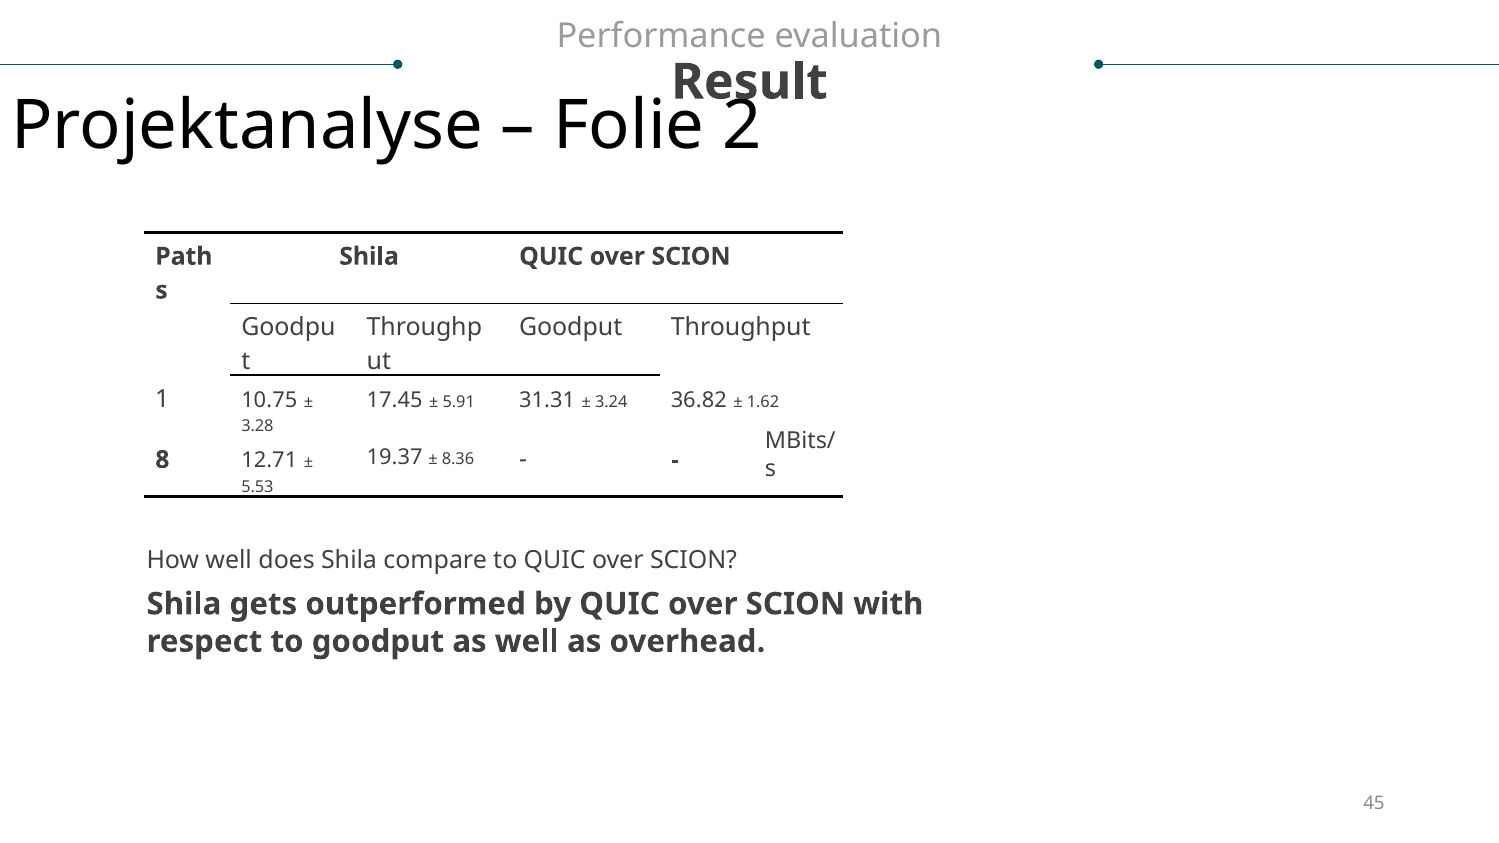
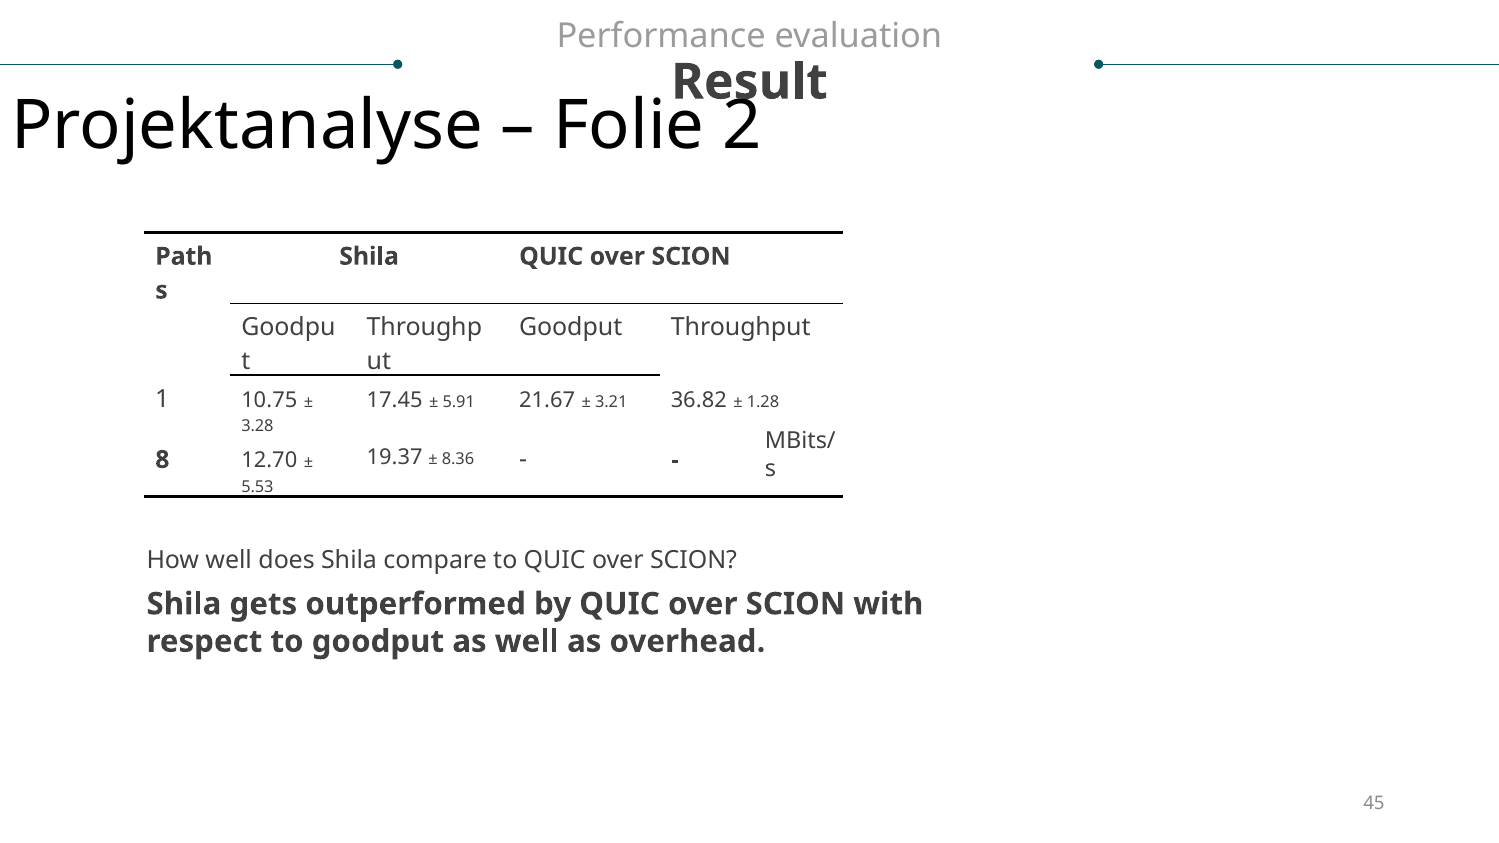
31.31: 31.31 -> 21.67 (547, 400)
3.24: 3.24 -> 3.21 (611, 402)
1.62: 1.62 -> 1.28 (763, 402)
12.71: 12.71 -> 12.70 (269, 461)
